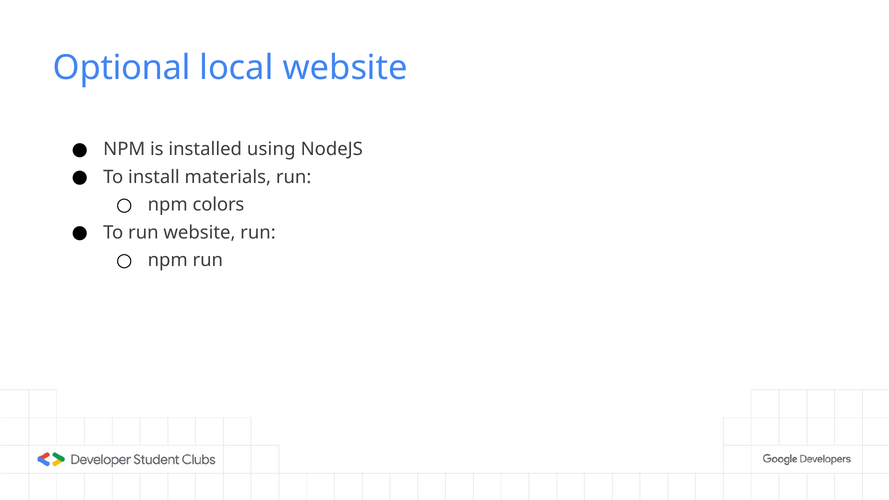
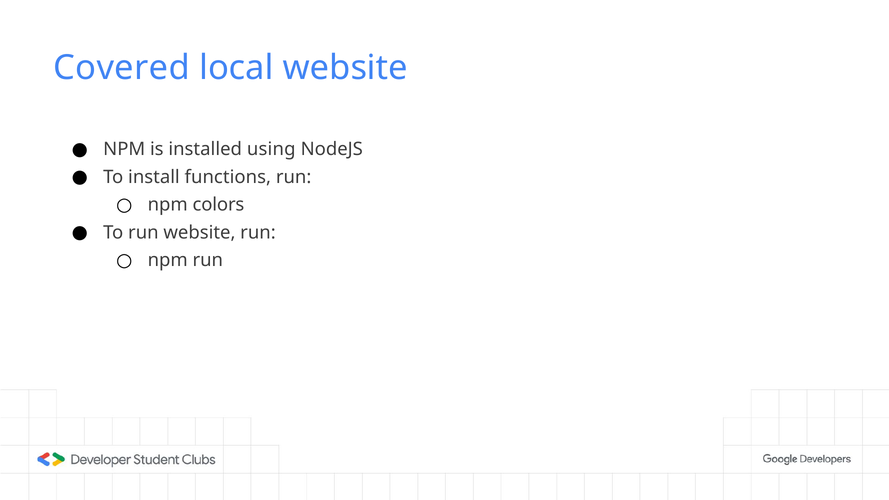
Optional: Optional -> Covered (122, 68)
materials: materials -> functions (228, 177)
